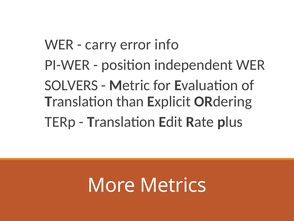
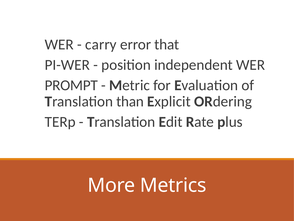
info: info -> that (167, 44)
SOLVERS: SOLVERS -> PROMPT (71, 85)
